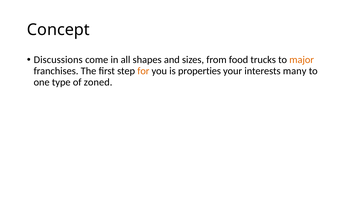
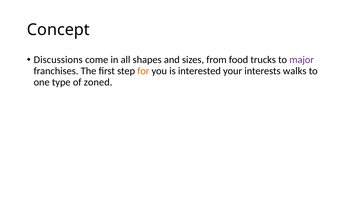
major colour: orange -> purple (302, 60)
properties: properties -> interested (199, 71)
many: many -> walks (295, 71)
